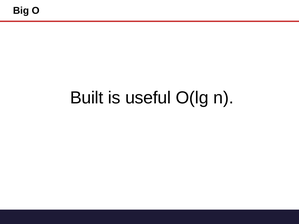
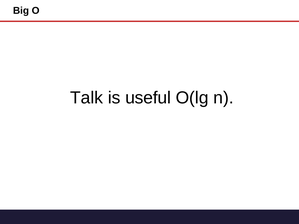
Built: Built -> Talk (87, 98)
